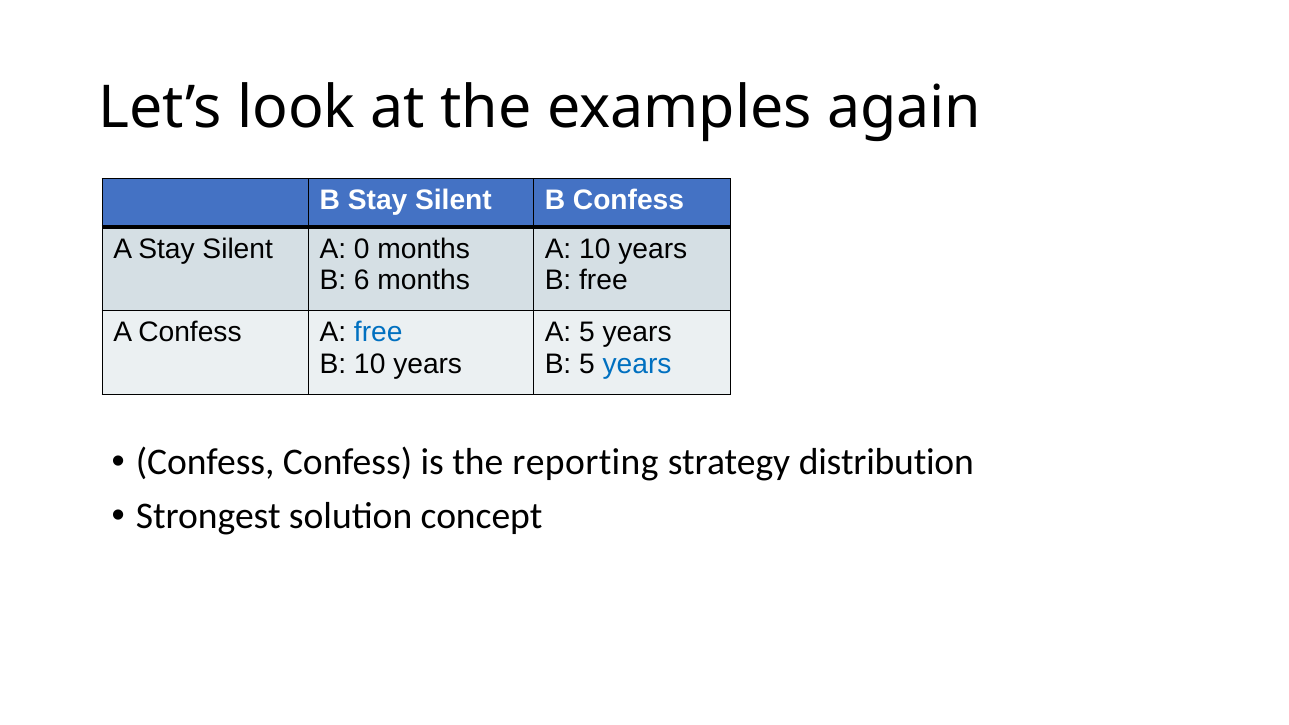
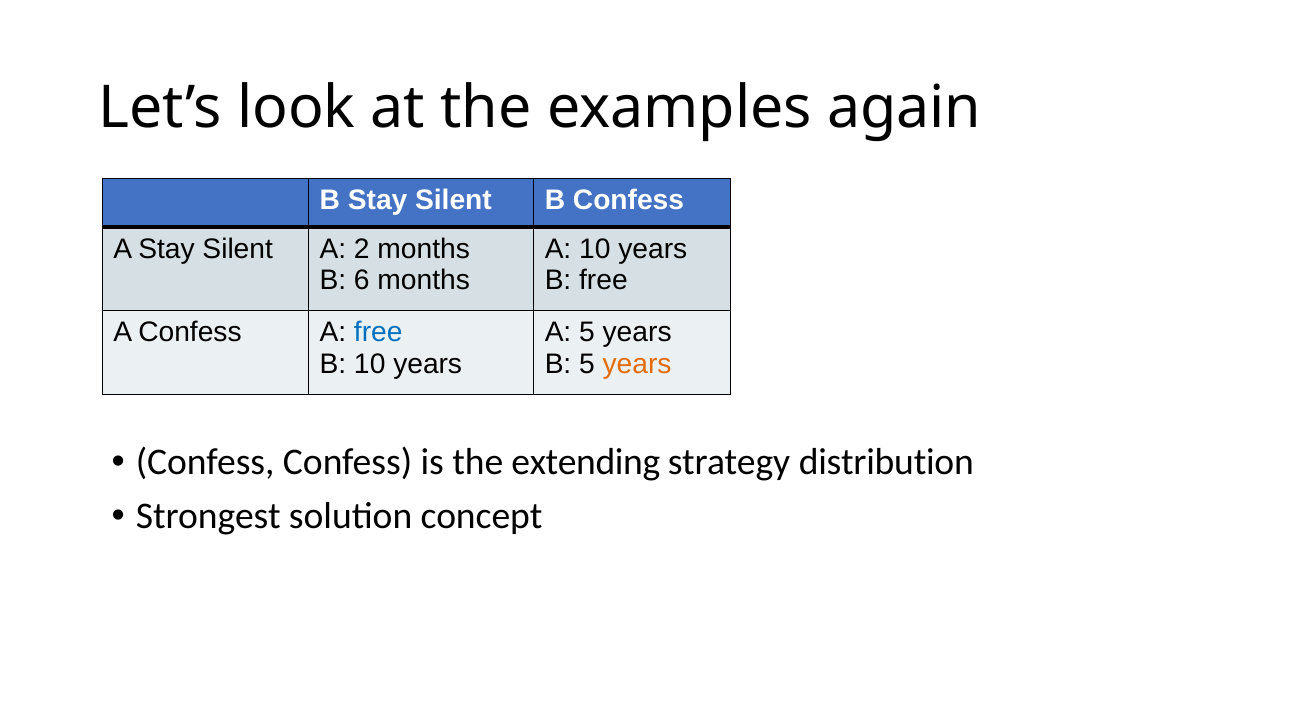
0: 0 -> 2 (362, 249)
years colour: blue -> orange (637, 364)
reporting: reporting -> extending (586, 462)
